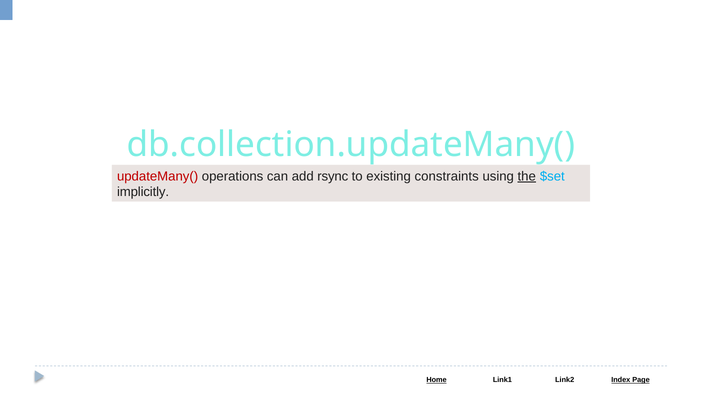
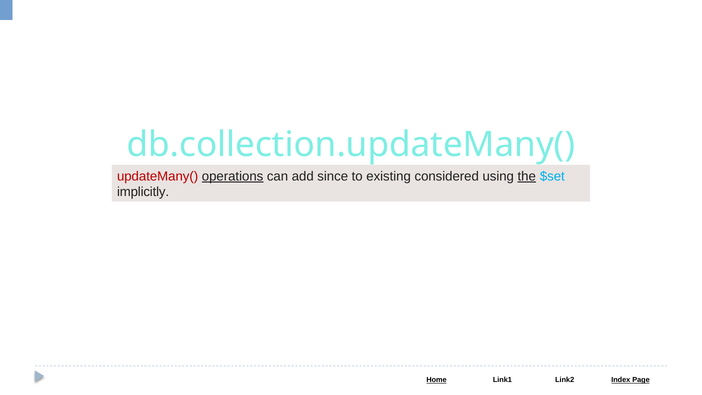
operations underline: none -> present (233, 176)
rsync: rsync -> since (333, 176)
constraints: constraints -> considered (447, 176)
